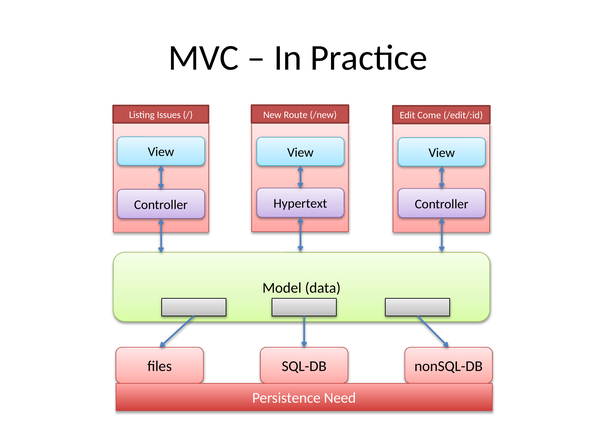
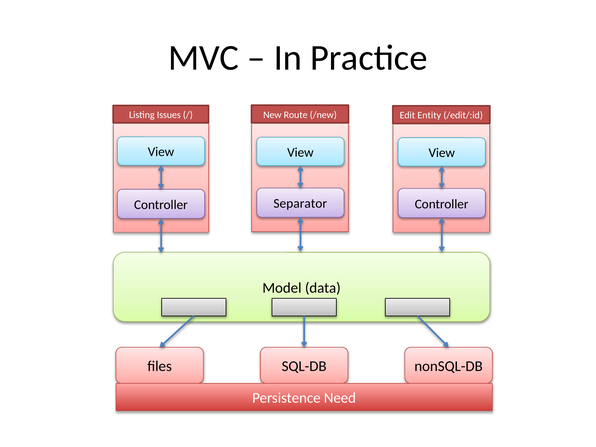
Come: Come -> Entity (429, 115)
Hypertext: Hypertext -> Separator (300, 204)
